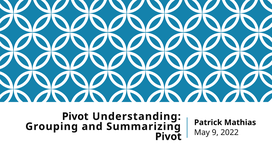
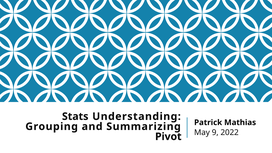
Pivot: Pivot -> Stats (75, 116)
